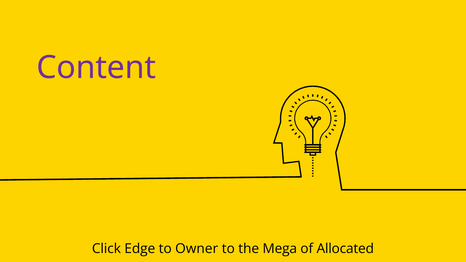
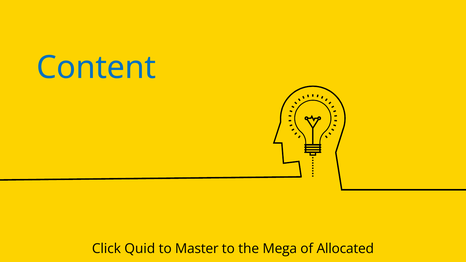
Content colour: purple -> blue (96, 68)
Edge: Edge -> Quid (140, 249)
Owner: Owner -> Master (197, 249)
